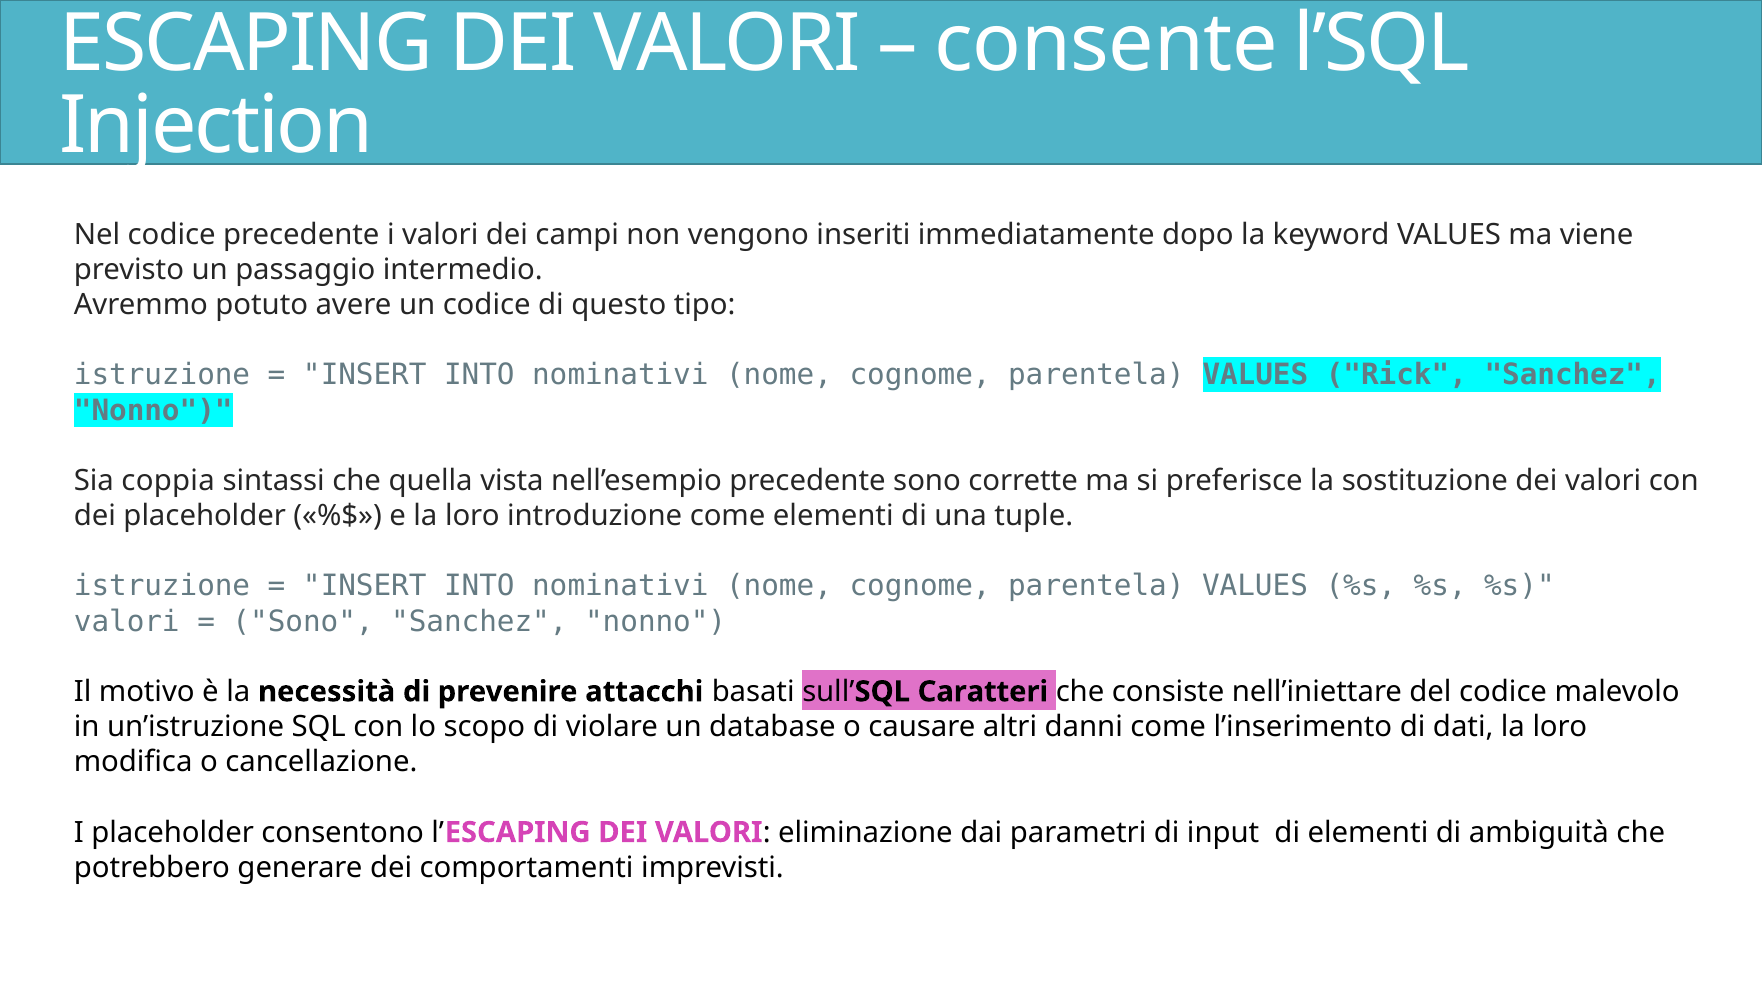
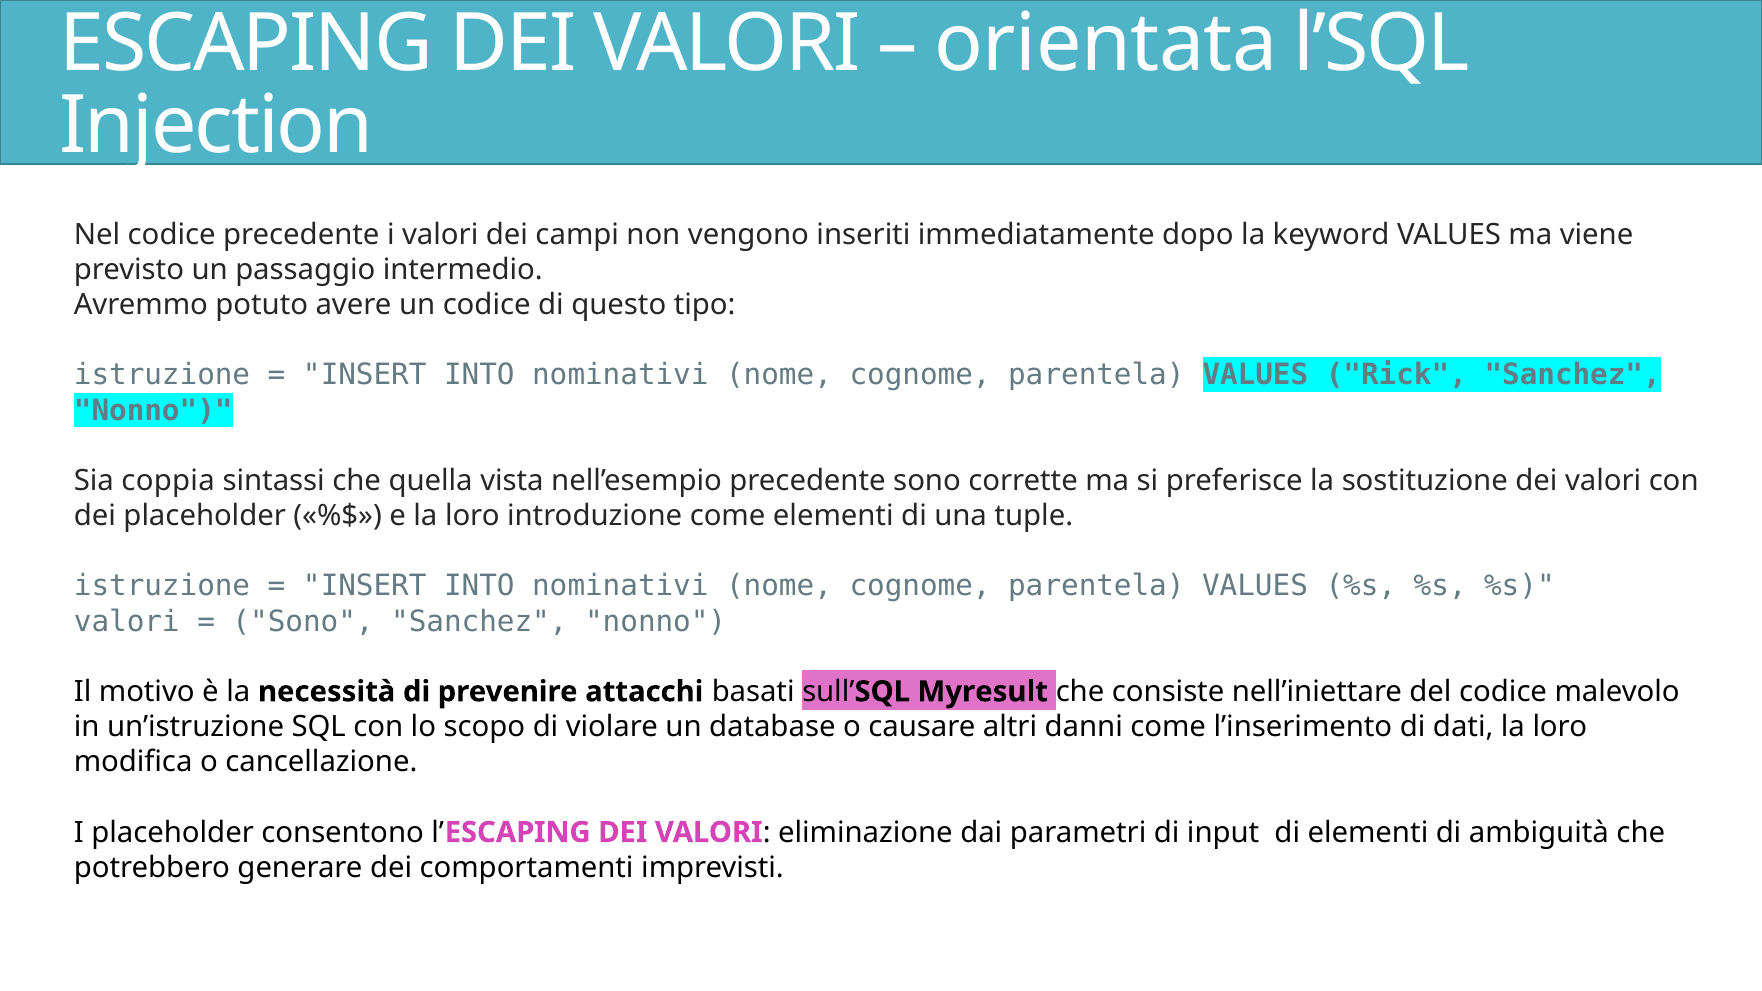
consente: consente -> orientata (1106, 44)
Caratteri: Caratteri -> Myresult (983, 692)
